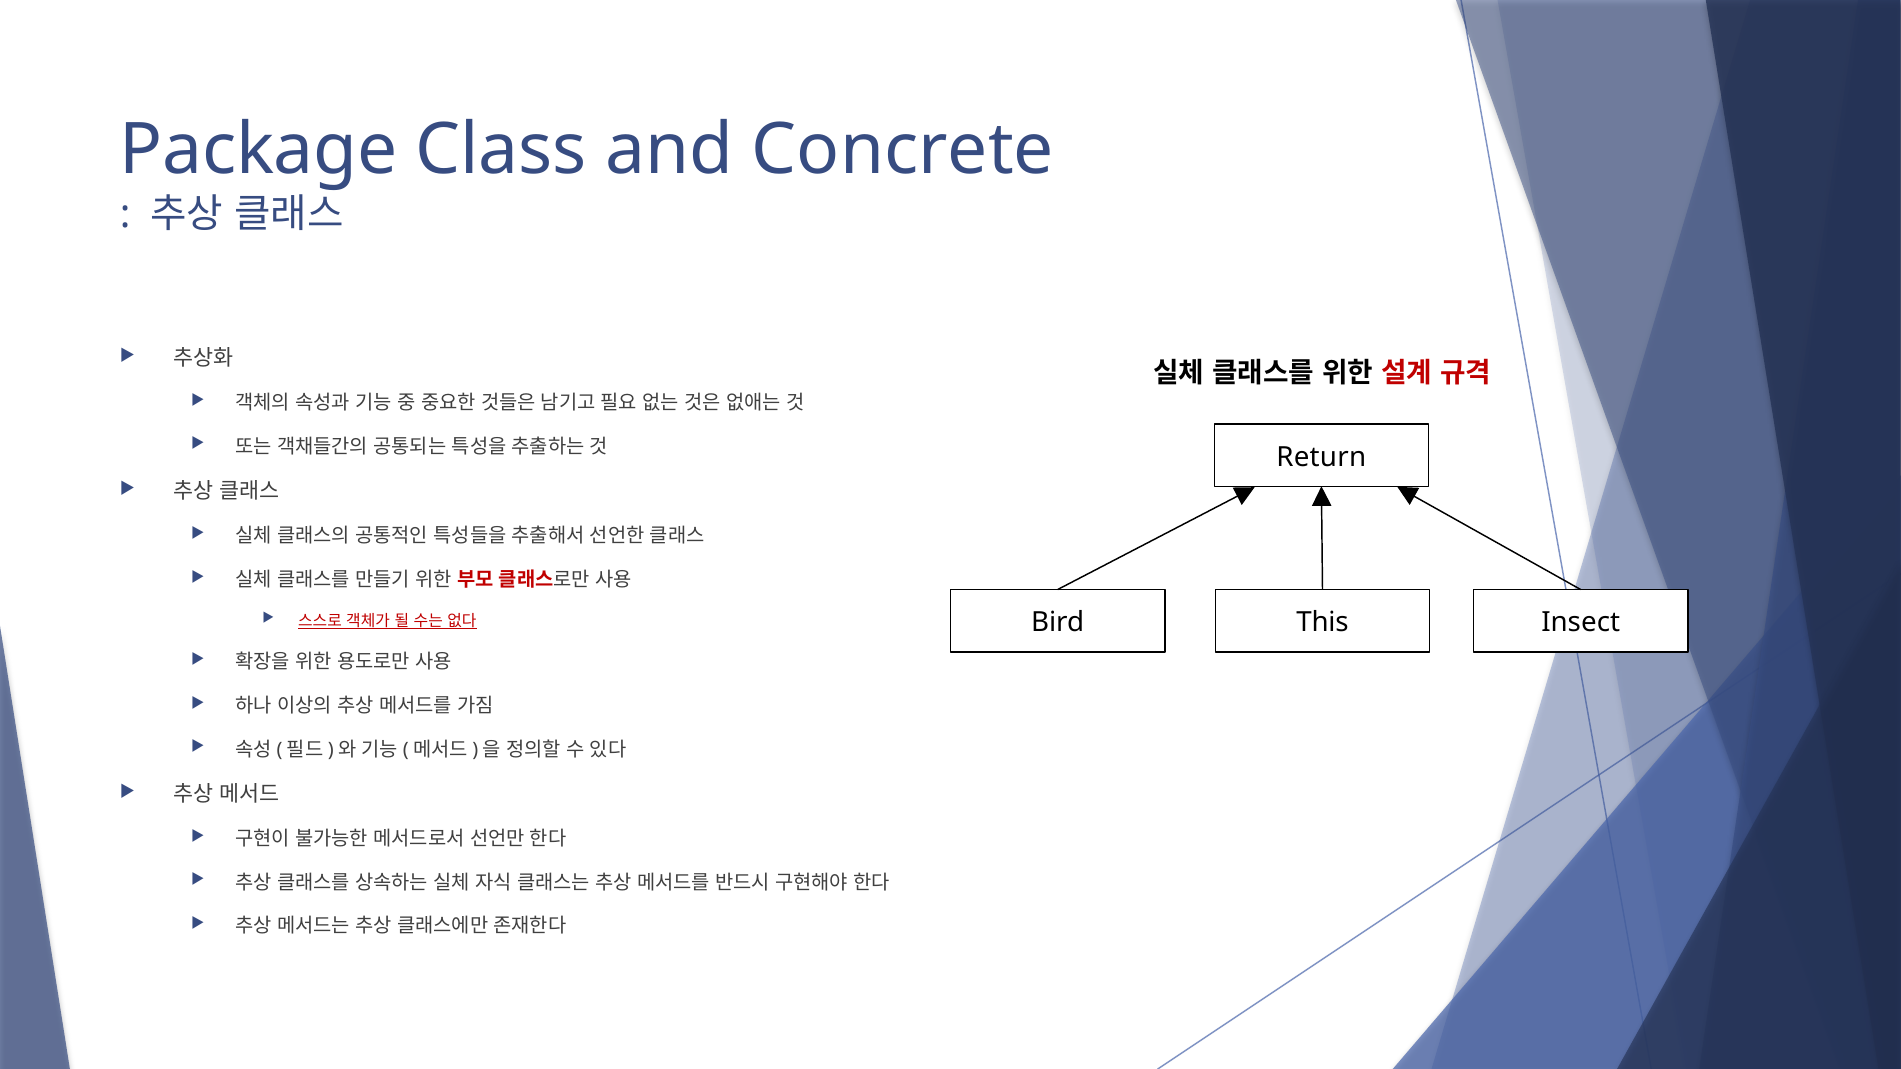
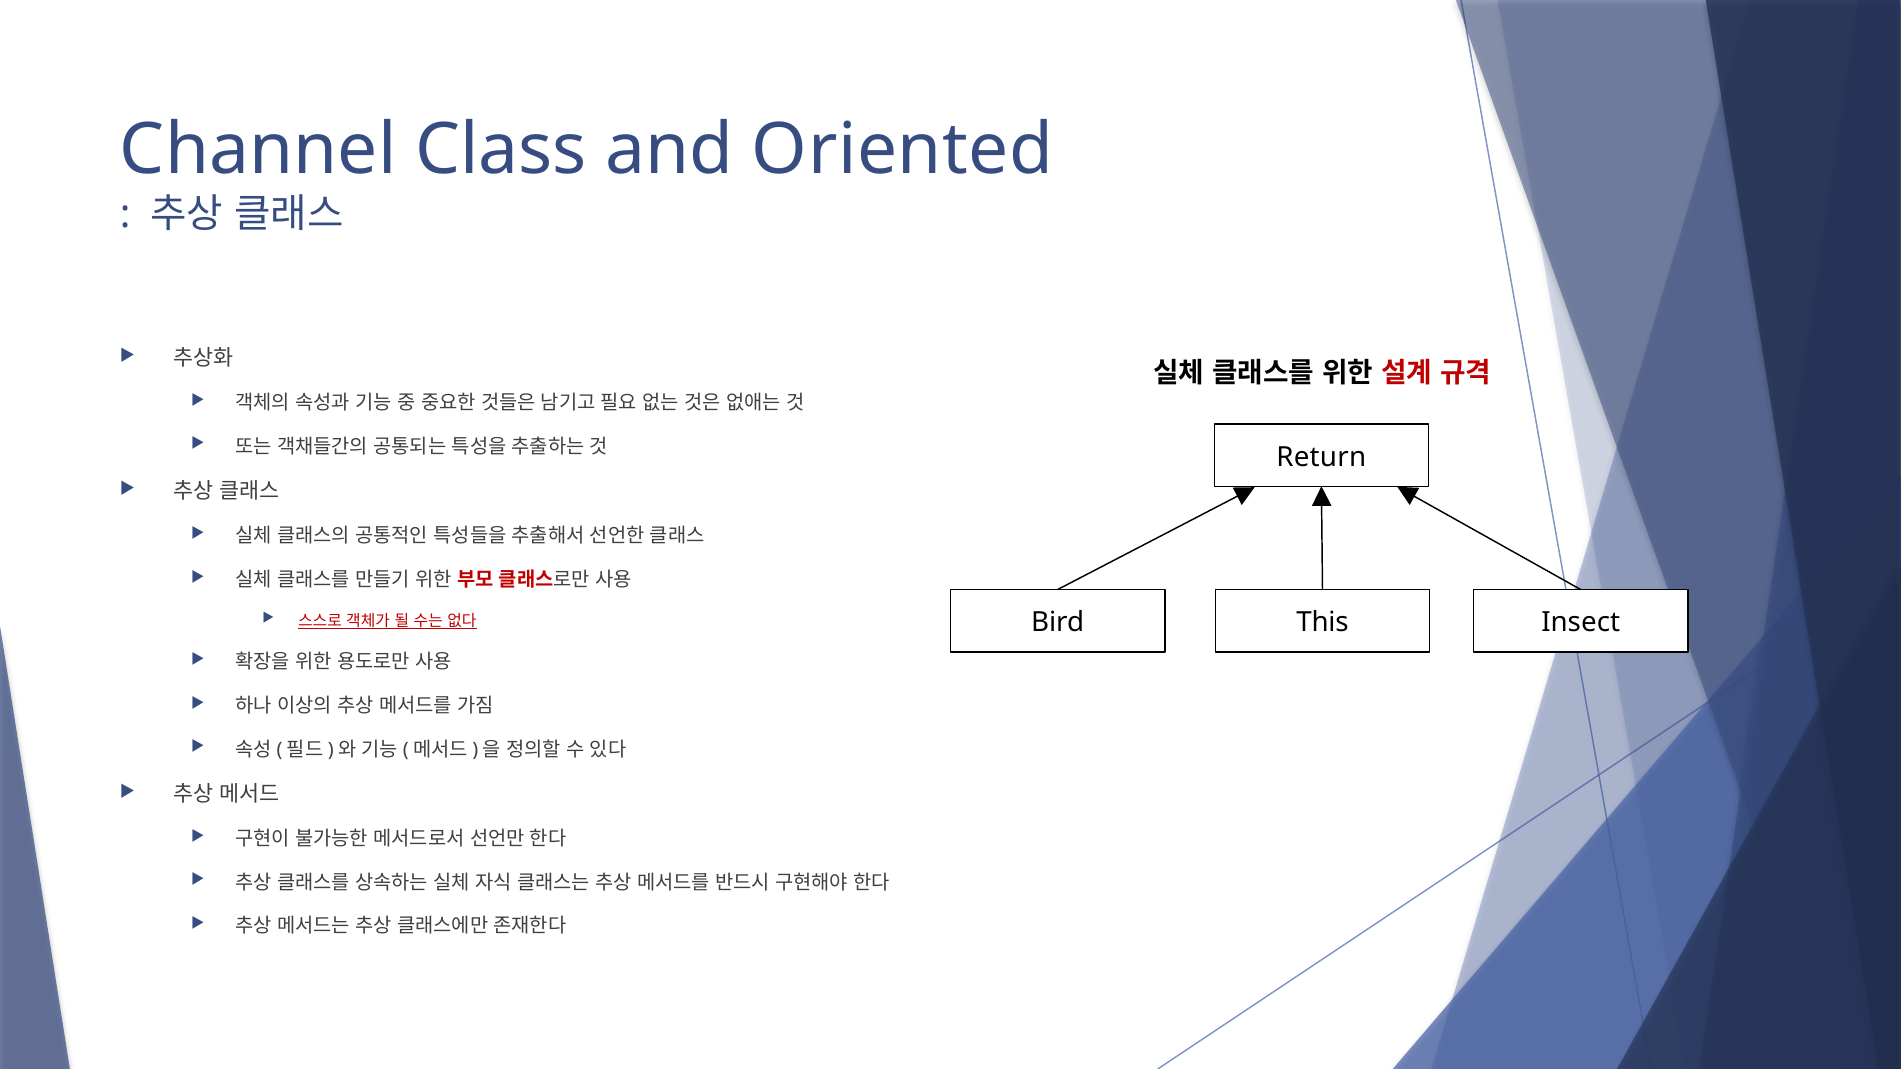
Package: Package -> Channel (258, 150)
Concrete: Concrete -> Oriented (903, 150)
